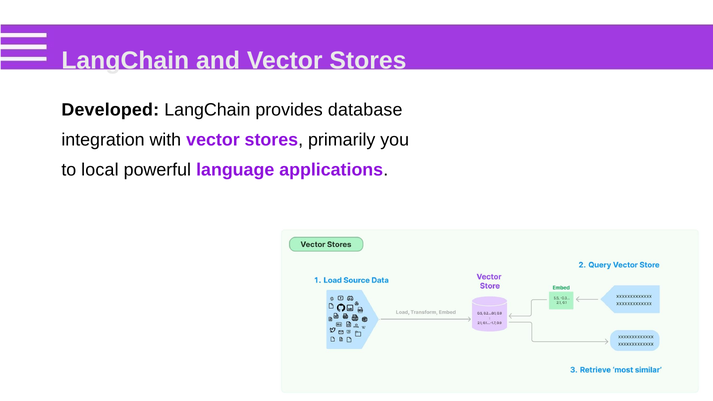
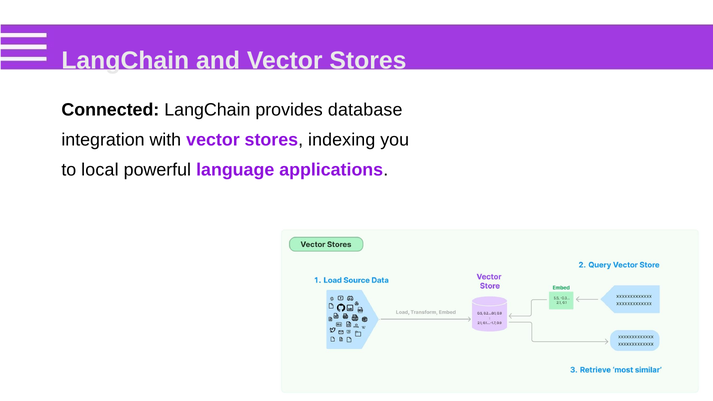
Developed: Developed -> Connected (110, 110)
primarily: primarily -> indexing (342, 140)
